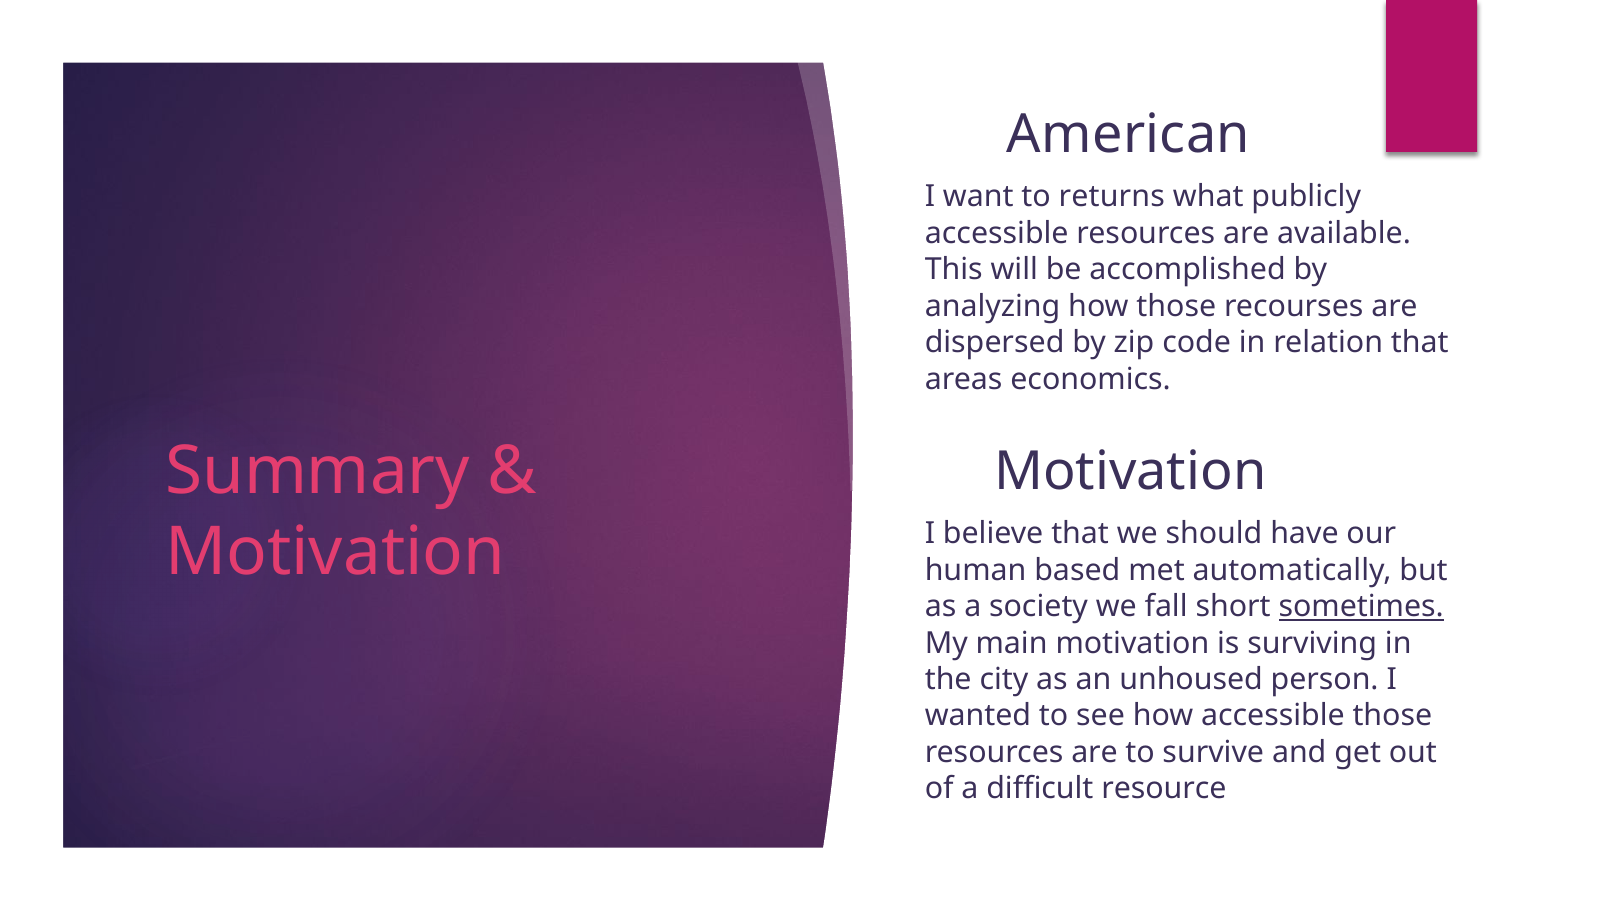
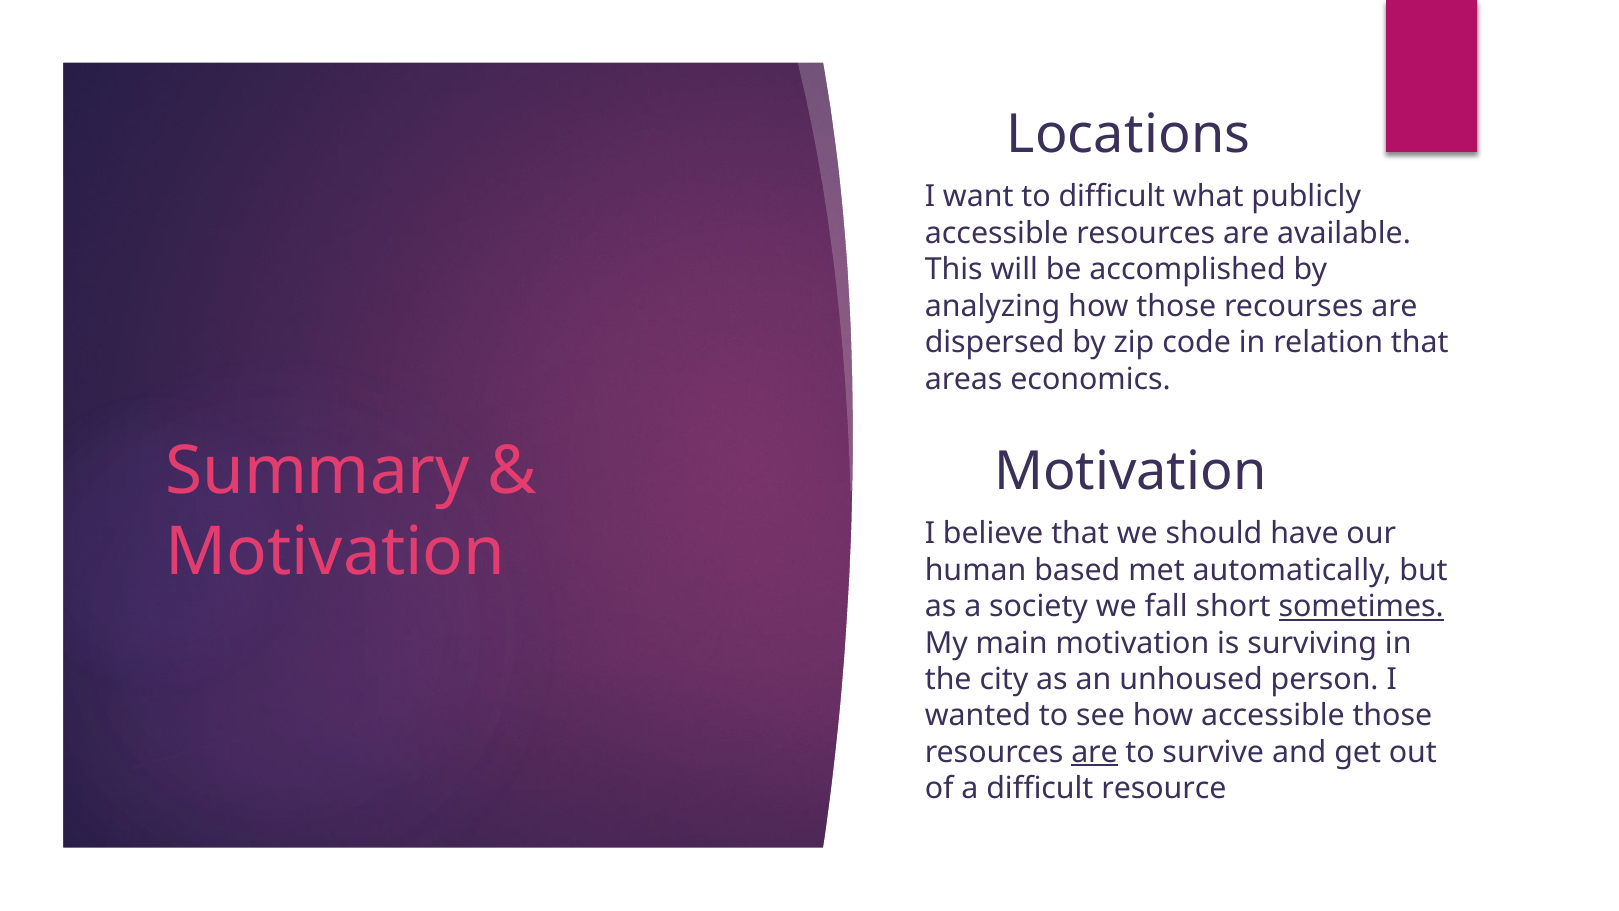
American: American -> Locations (1129, 135)
to returns: returns -> difficult (1112, 197)
are underline: none -> present (1095, 752)
